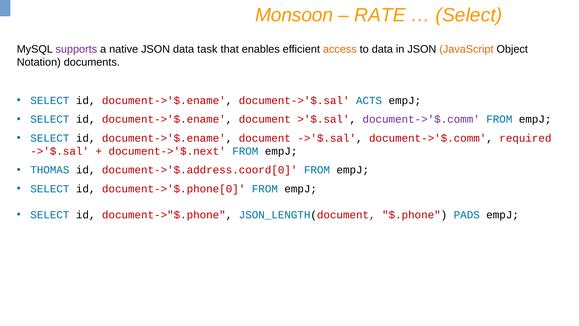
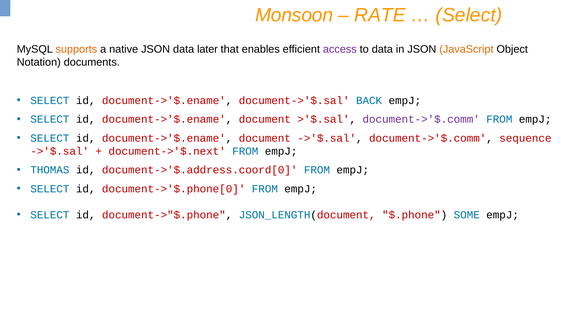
supports colour: purple -> orange (76, 49)
task: task -> later (207, 49)
access colour: orange -> purple (340, 49)
ACTS: ACTS -> BACK (369, 100)
required: required -> sequence (525, 138)
PADS: PADS -> SOME (467, 215)
